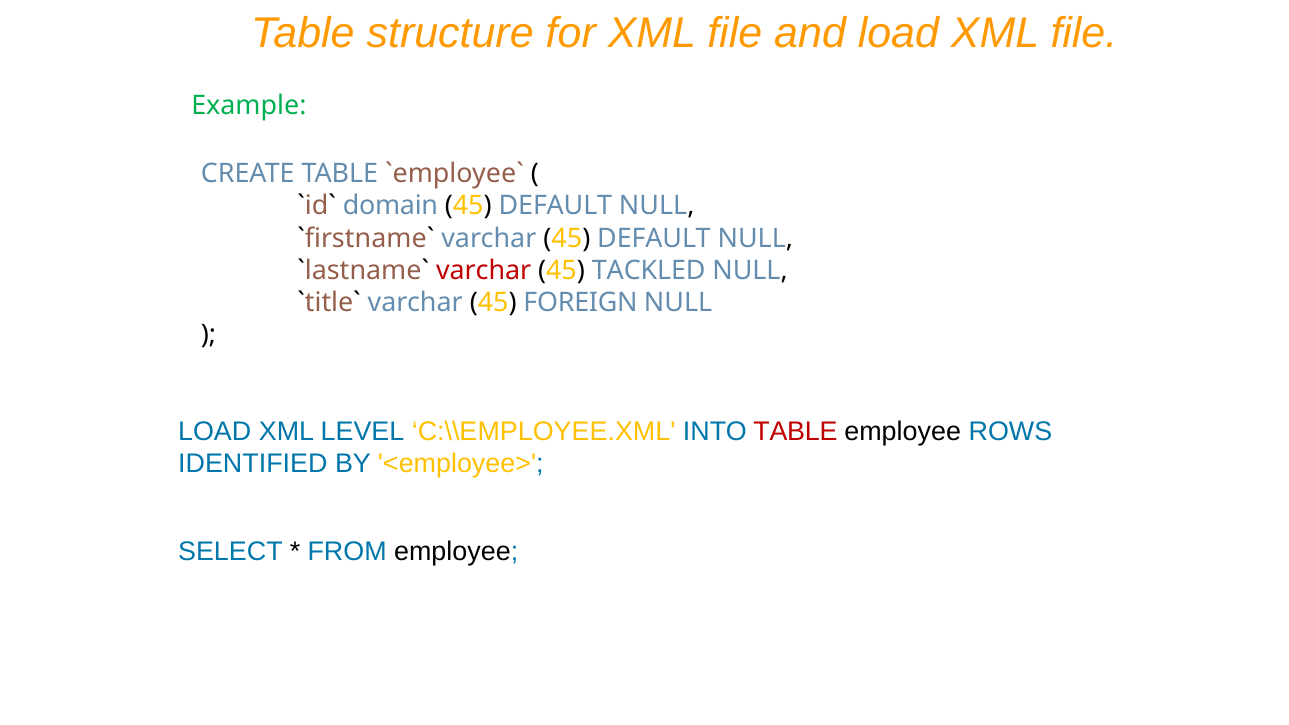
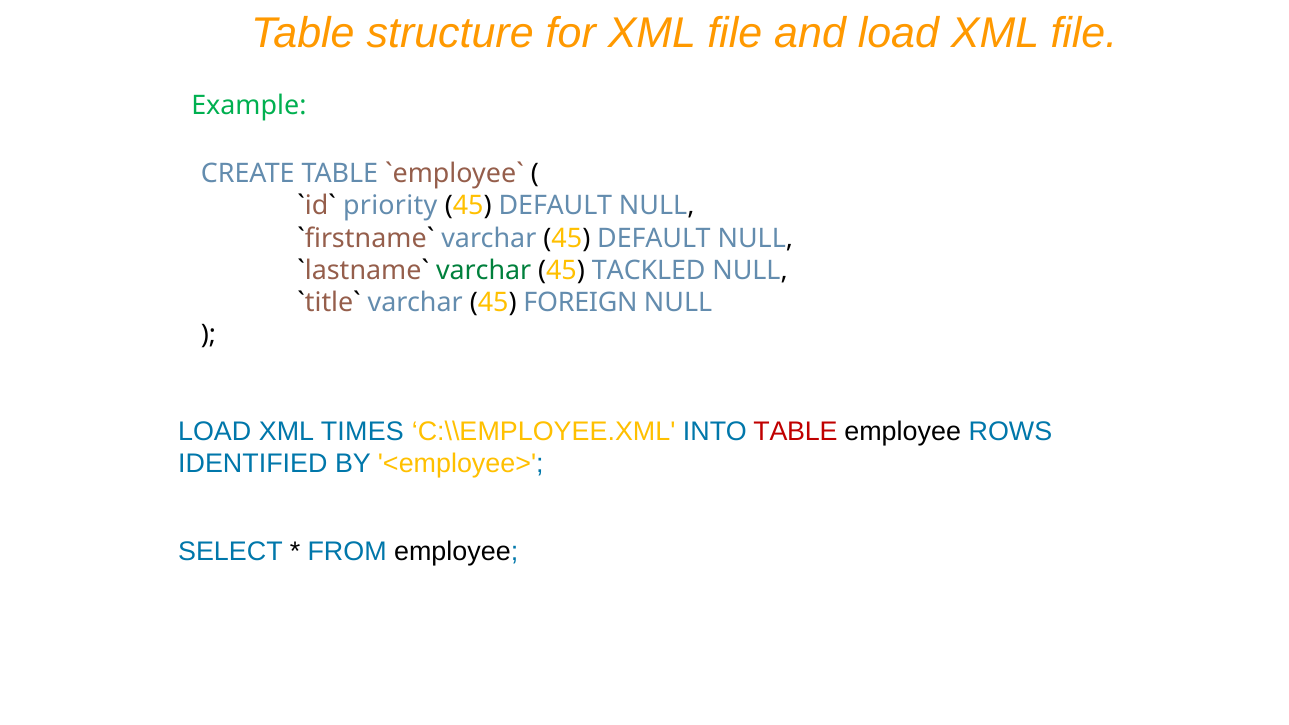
domain: domain -> priority (390, 206)
varchar colour: red -> green (484, 270)
LEVEL: LEVEL -> TIMES (362, 431)
